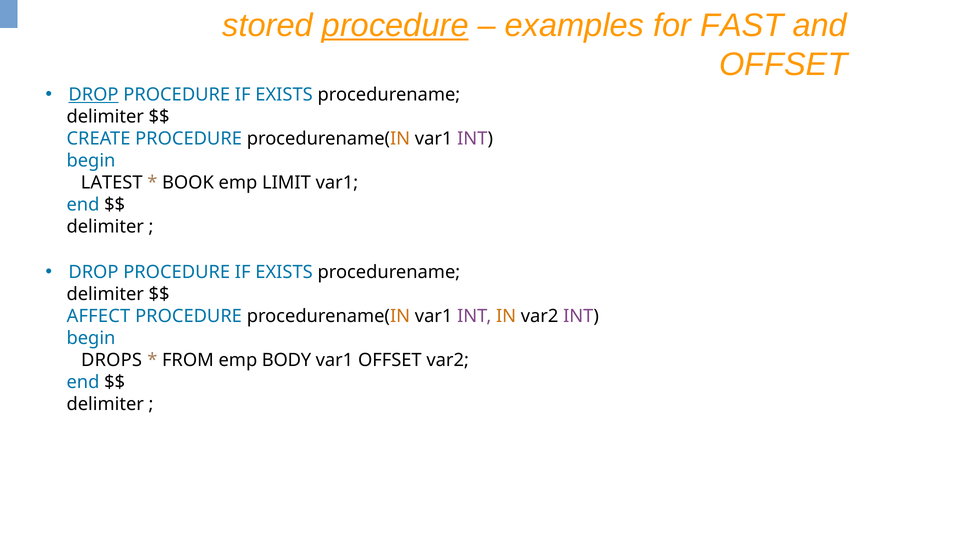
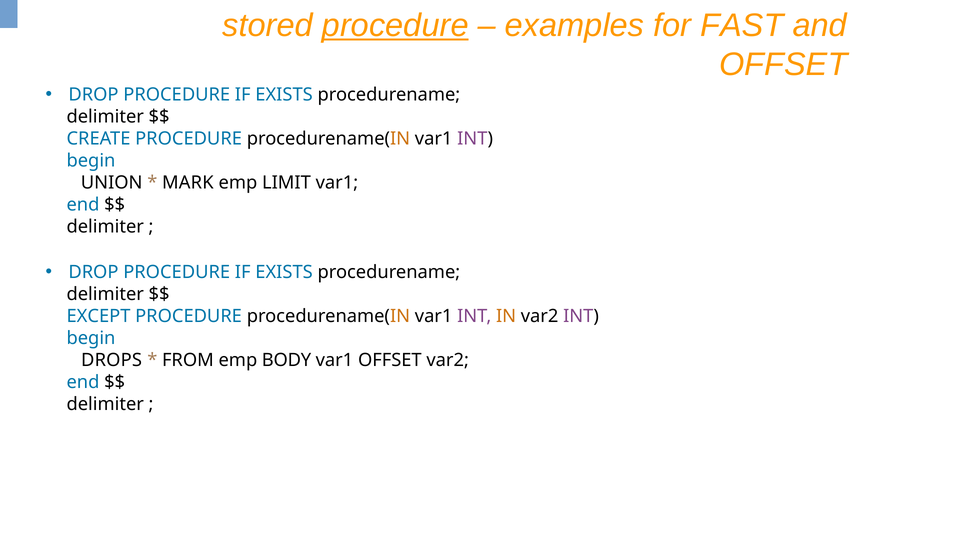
DROP underline: present -> none (94, 94)
LATEST: LATEST -> UNION (112, 182)
BOOK: BOOK -> MARK (188, 182)
AFFECT: AFFECT -> EXCEPT (99, 316)
